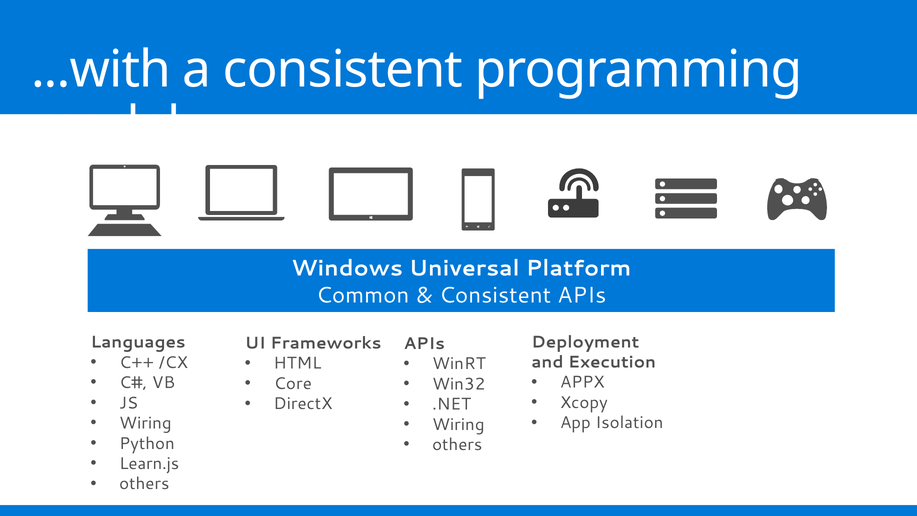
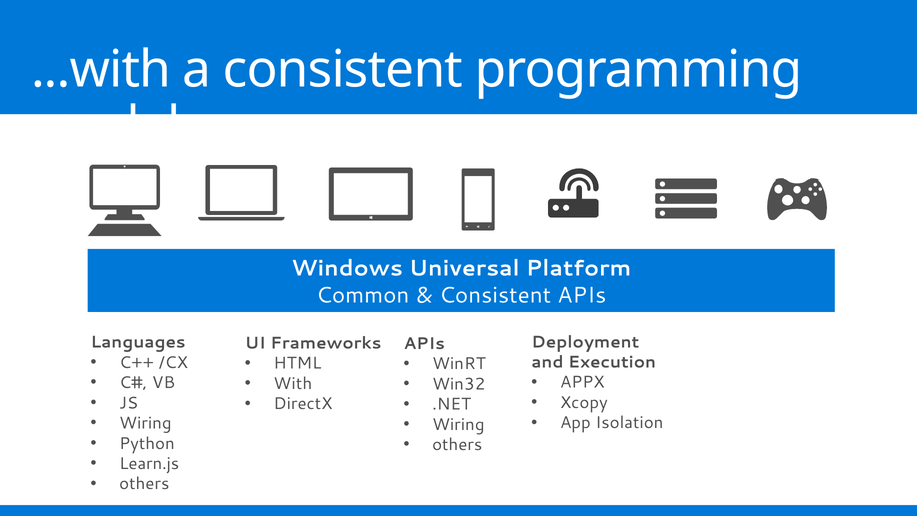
Core: Core -> With (293, 383)
